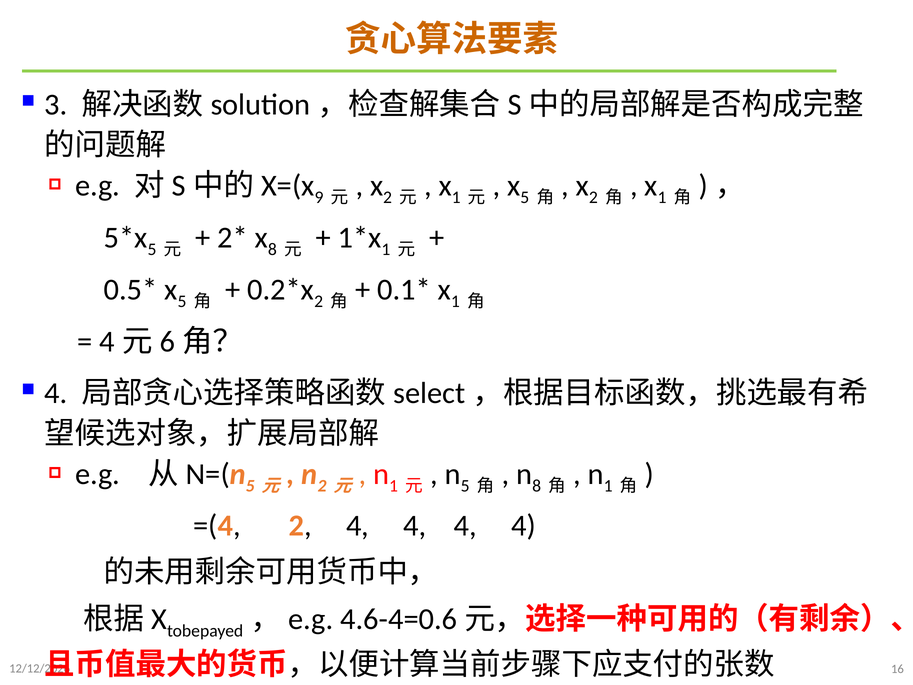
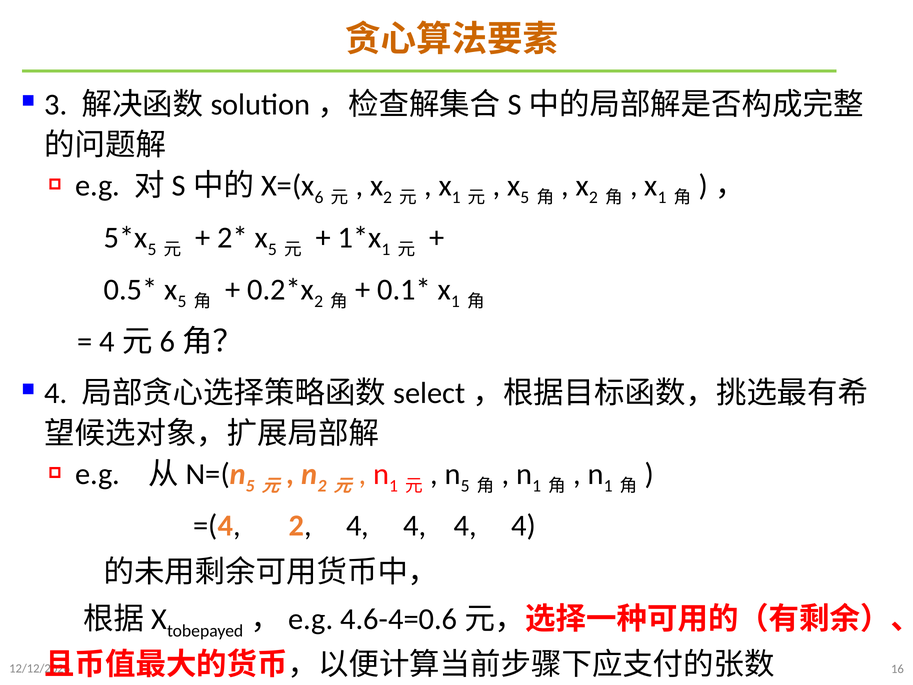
9: 9 -> 6 (319, 198)
8: 8 -> 5 (272, 250)
8: 8 -> 1 (537, 486)
